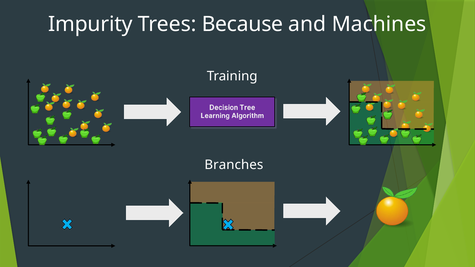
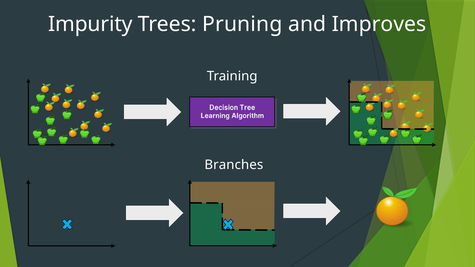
Because: Because -> Pruning (242, 24)
Machines: Machines -> Improves (379, 24)
